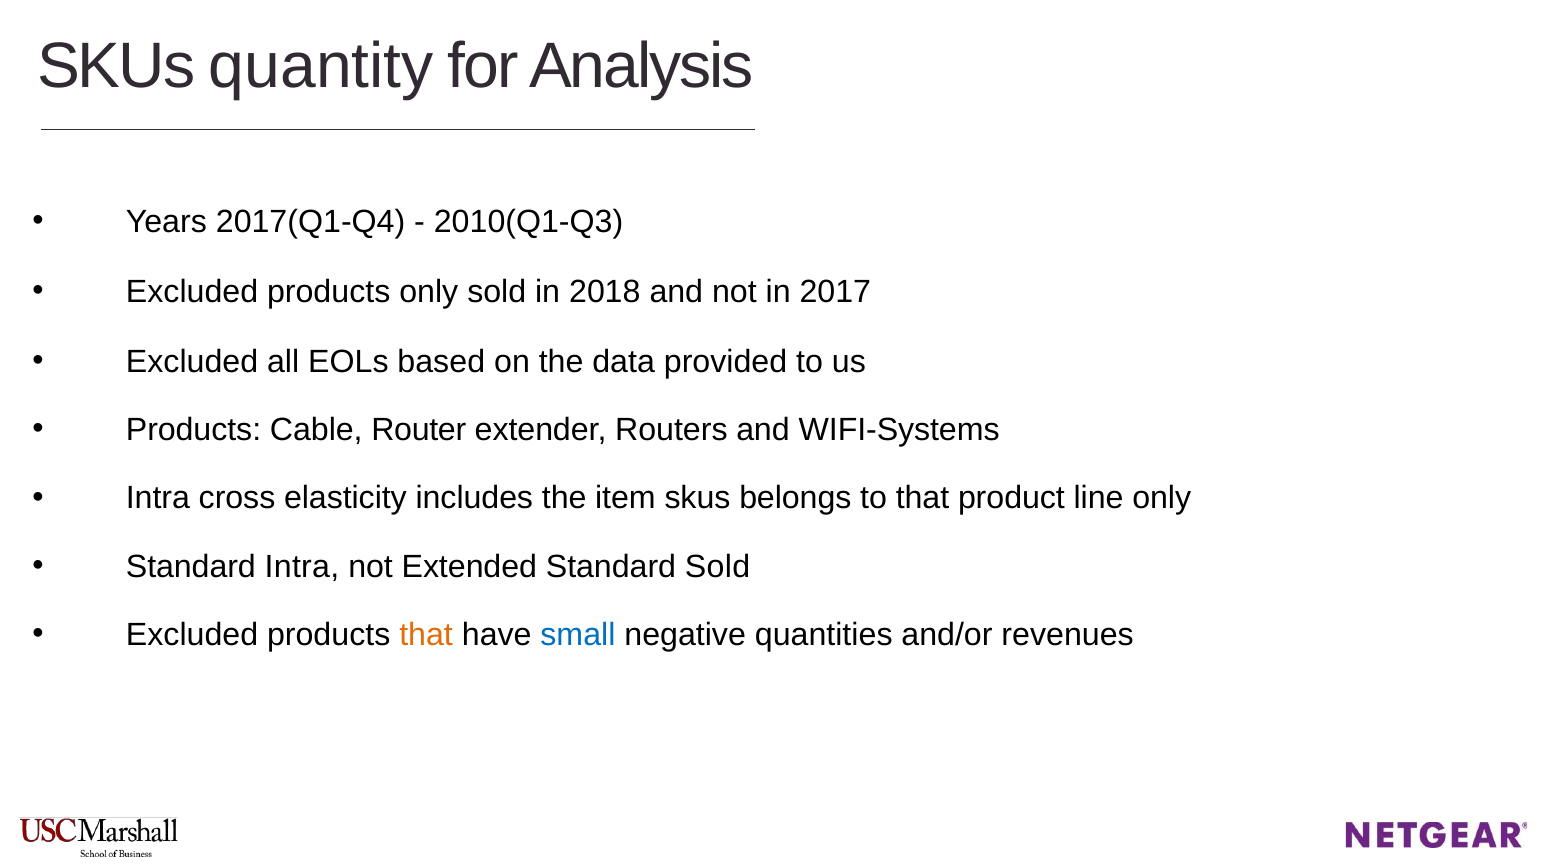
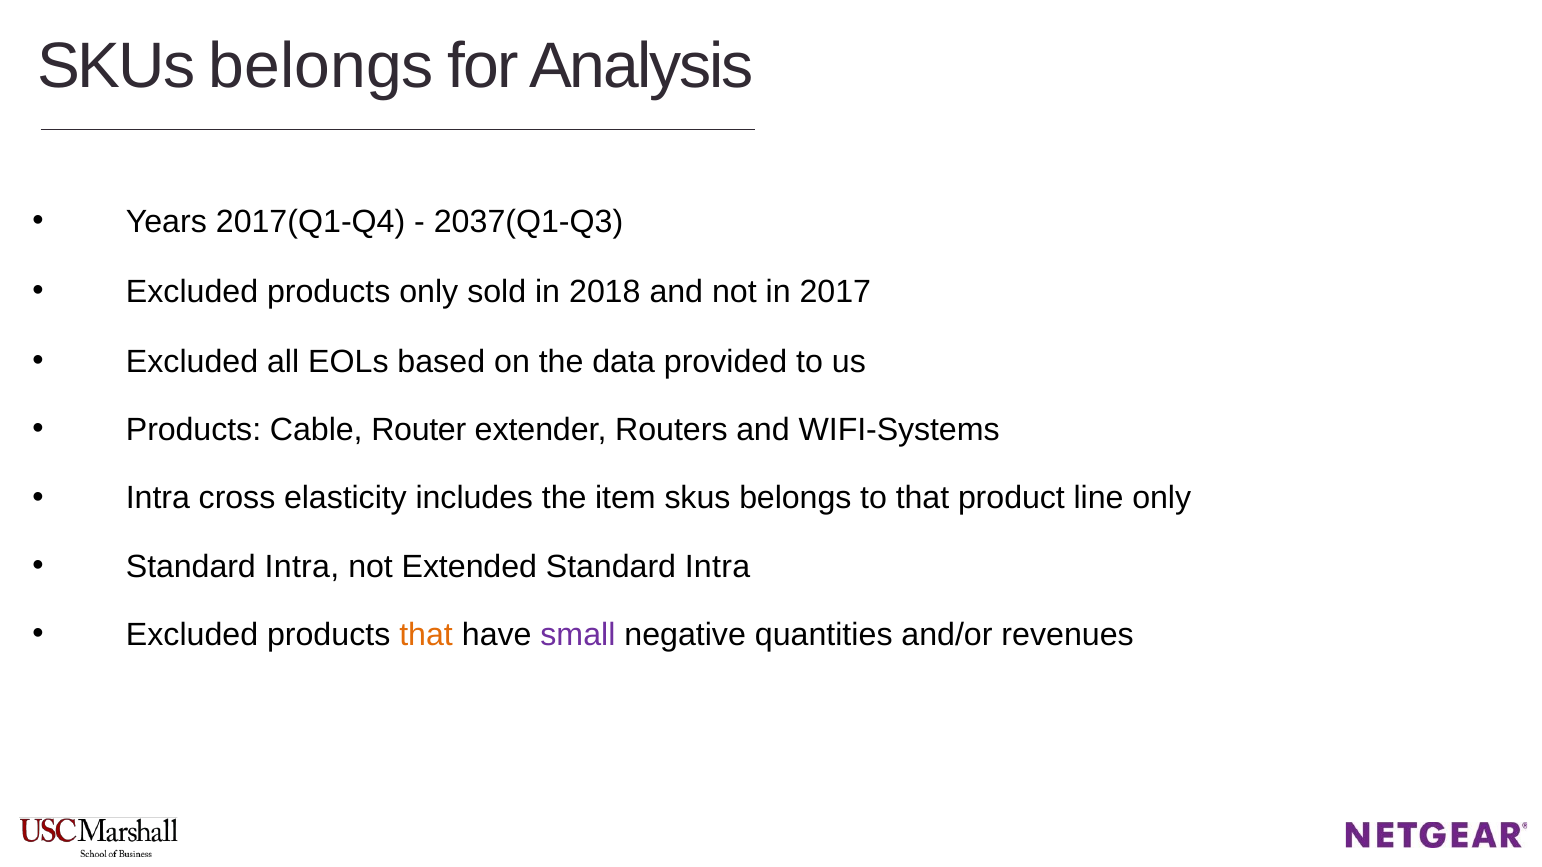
quantity: quantity -> belongs (321, 66)
2010(Q1-Q3: 2010(Q1-Q3 -> 2037(Q1-Q3 (529, 222)
Extended Standard Sold: Sold -> Intra (718, 567)
small colour: blue -> purple (578, 635)
